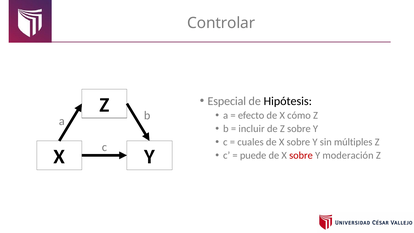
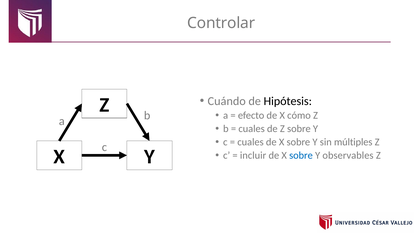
Especial: Especial -> Cuándo (227, 101)
incluir: incluir -> cuales (252, 129)
puede: puede -> incluir (253, 155)
sobre colour: red -> blue (301, 155)
moderación: moderación -> observables (348, 155)
